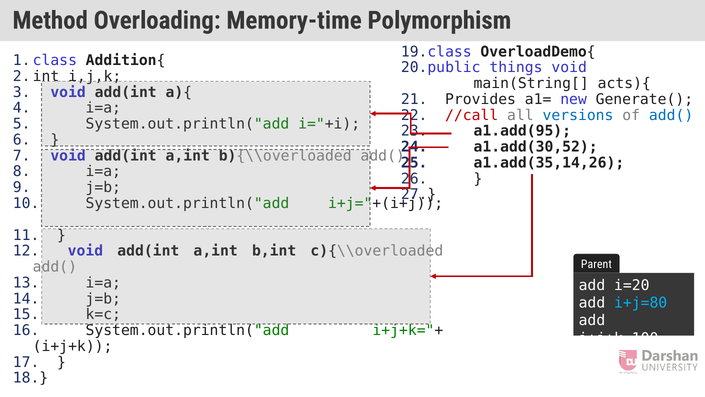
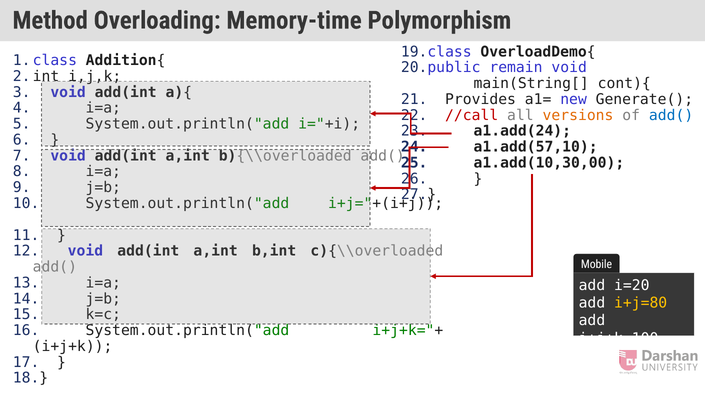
things: things -> remain (516, 67)
acts){: acts){ -> cont){ (624, 83)
versions colour: blue -> orange (578, 115)
a1.add(95: a1.add(95 -> a1.add(24 (522, 131)
a1.add(30,52: a1.add(30,52 -> a1.add(57,10 (536, 147)
a1.add(35,14,26: a1.add(35,14,26 -> a1.add(10,30,00 (549, 163)
Parent: Parent -> Mobile (597, 264)
i+j=80 colour: light blue -> yellow (641, 303)
